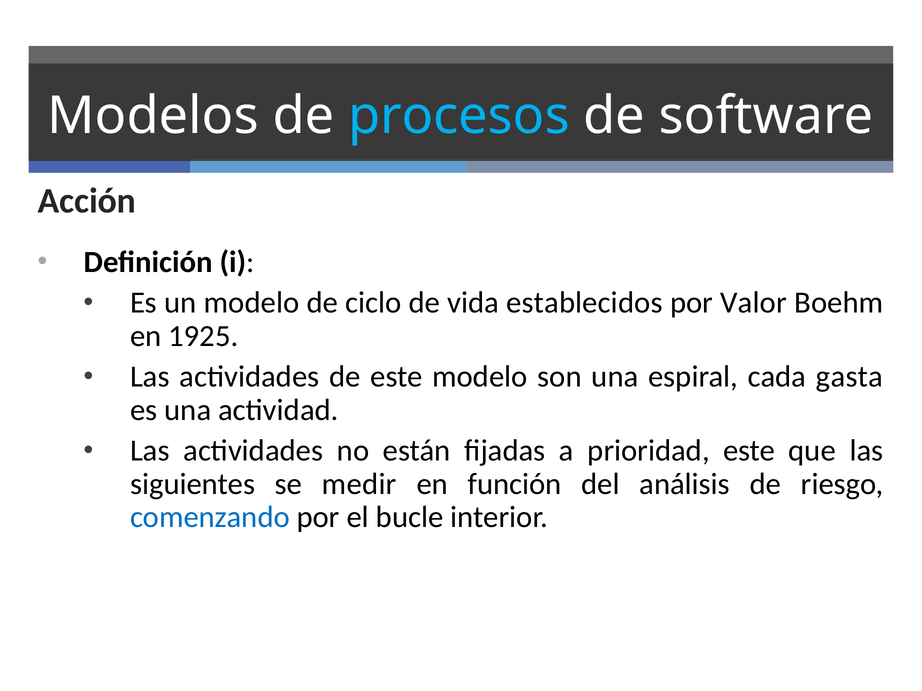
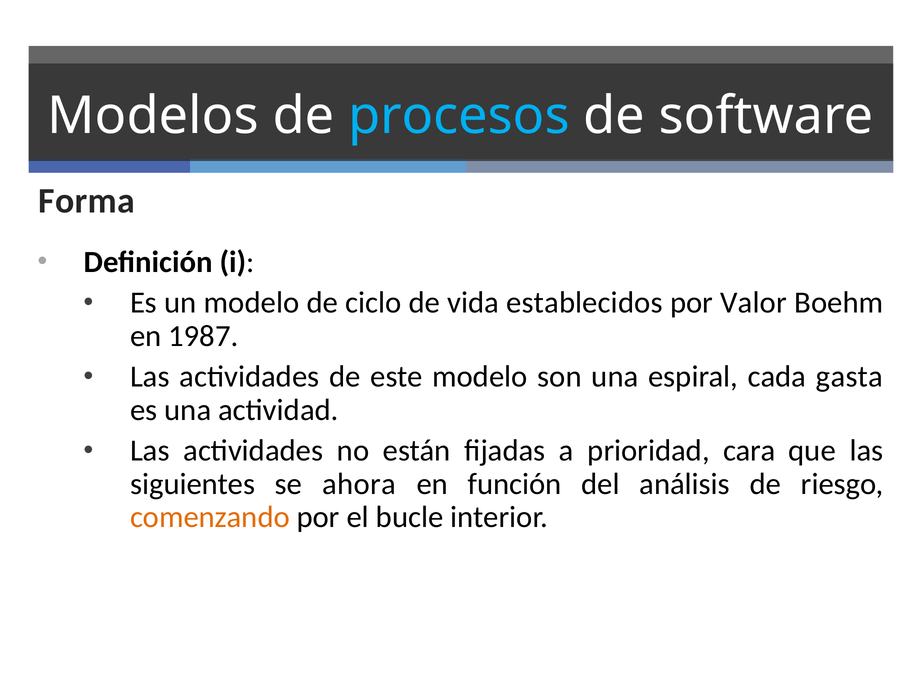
Acción: Acción -> Forma (87, 201)
1925: 1925 -> 1987 (203, 336)
prioridad este: este -> cara (749, 451)
medir: medir -> ahora (359, 484)
comenzando colour: blue -> orange (210, 517)
